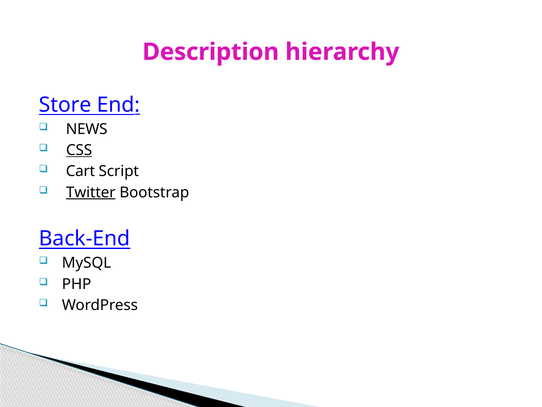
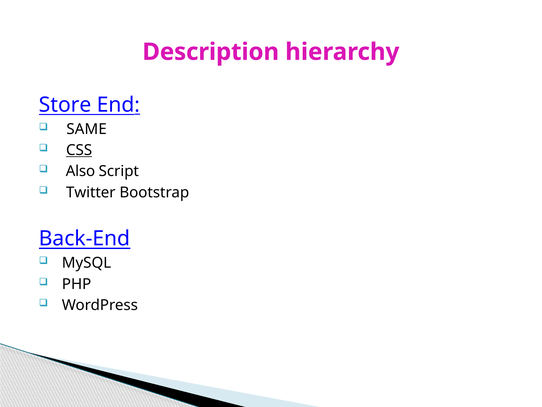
NEWS: NEWS -> SAME (87, 129)
Cart: Cart -> Also (80, 171)
Twitter underline: present -> none (91, 192)
